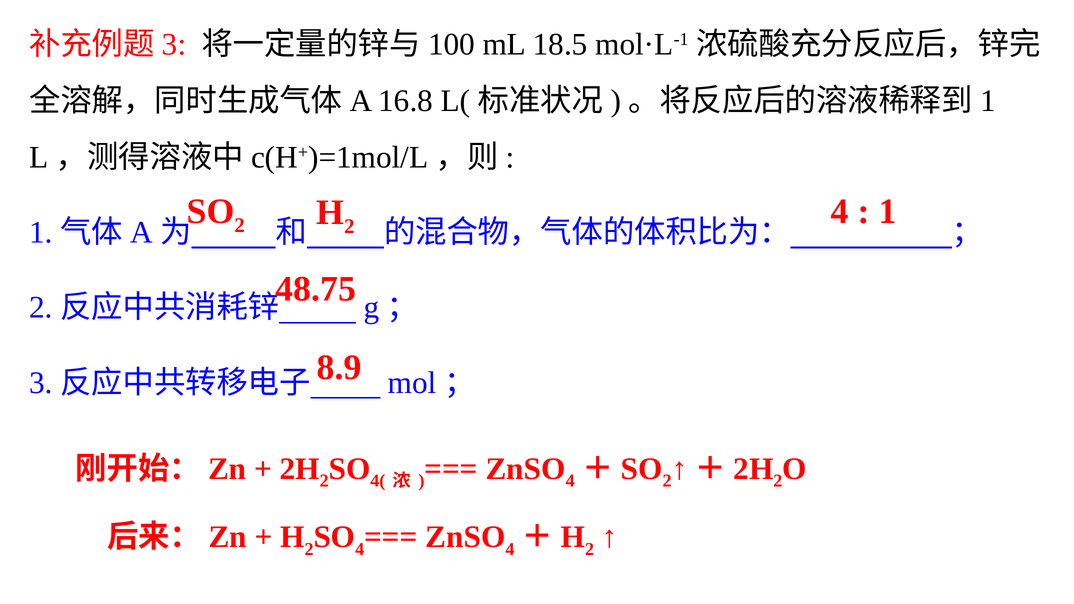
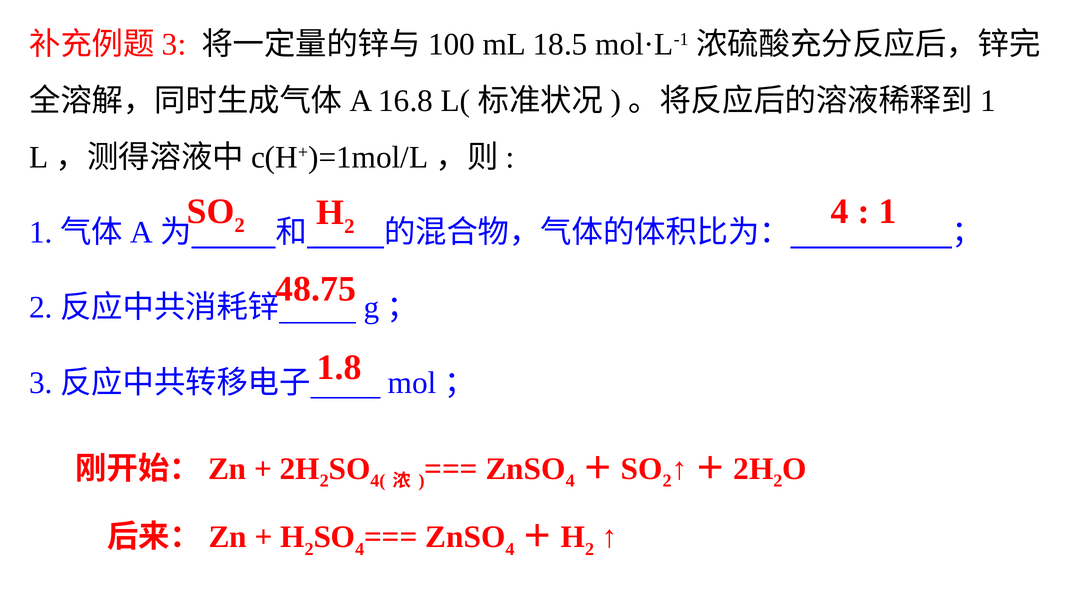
8.9: 8.9 -> 1.8 (339, 367)
